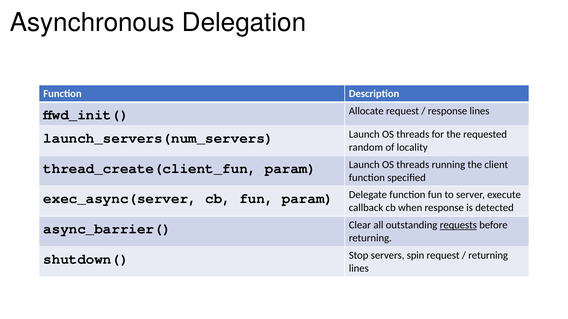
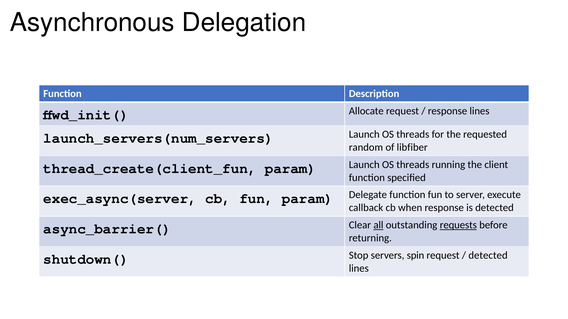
locality: locality -> libfiber (412, 148)
all underline: none -> present (378, 225)
returning: returning -> detected (488, 256)
